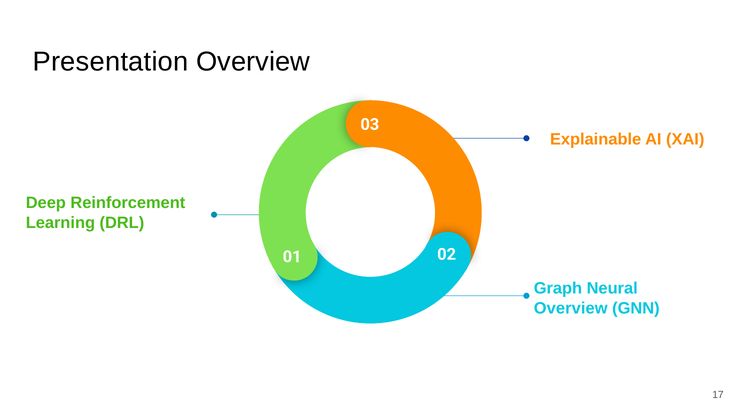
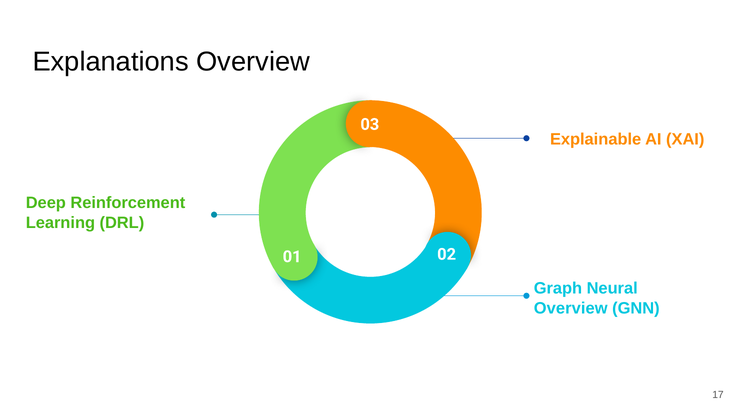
Presentation: Presentation -> Explanations (111, 62)
